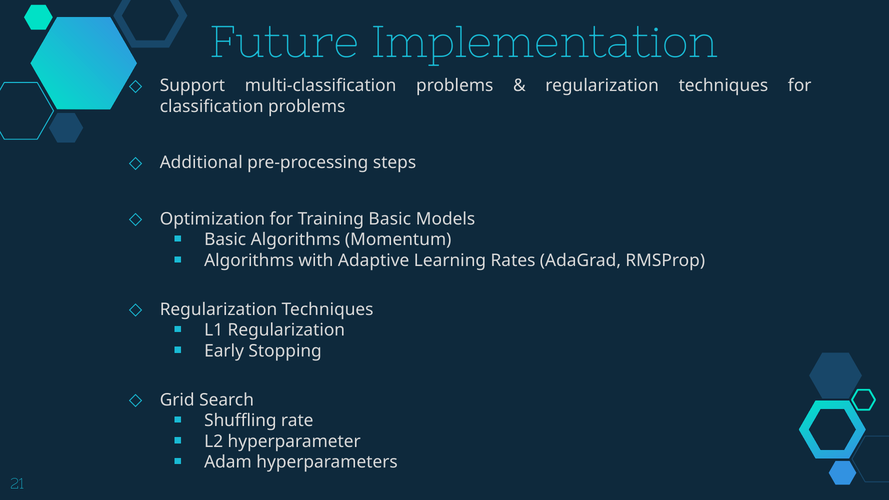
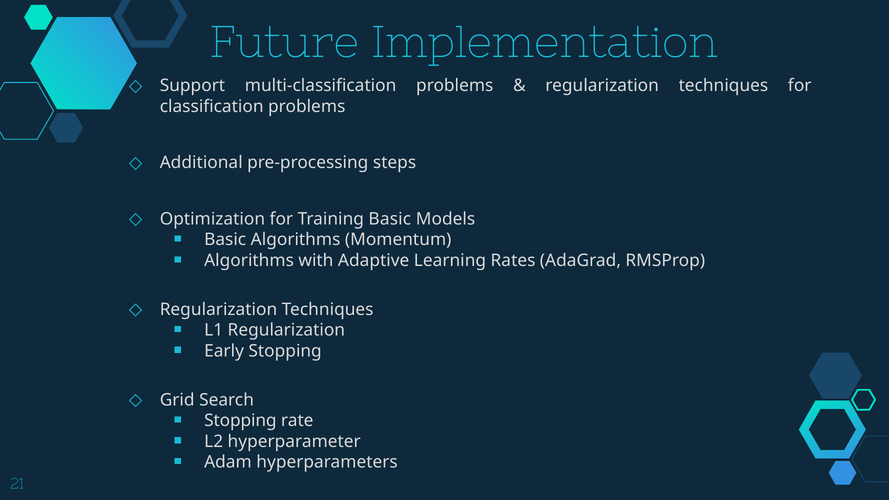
Shuffling: Shuffling -> Stopping (240, 421)
